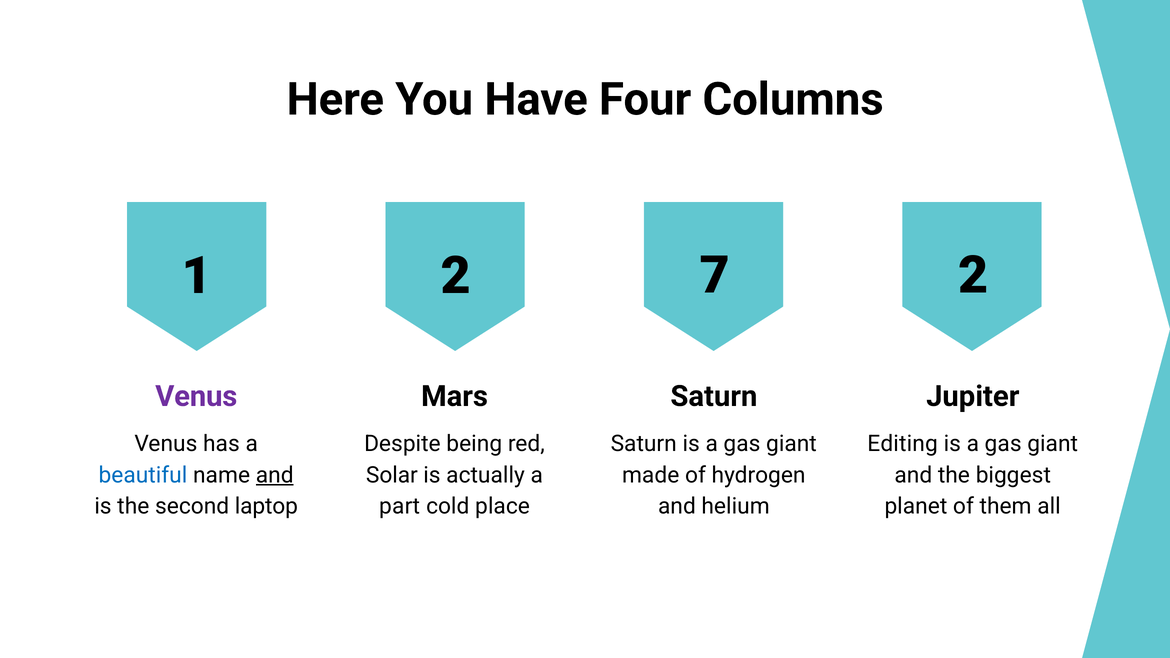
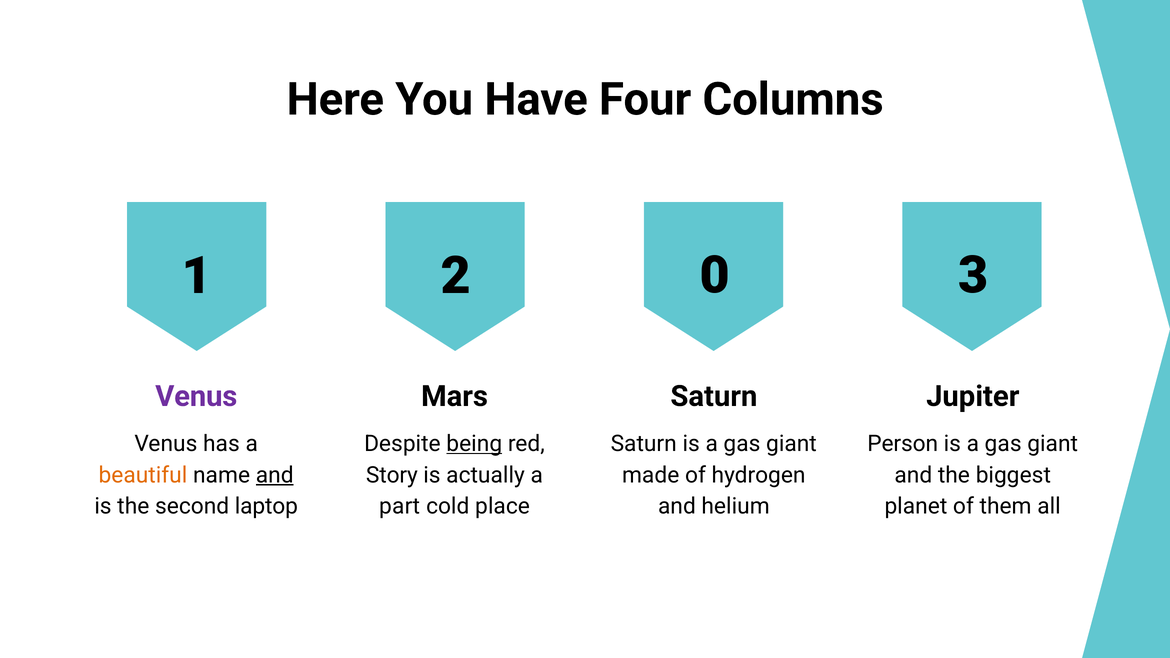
7: 7 -> 0 (715, 276)
2 2: 2 -> 3 (973, 276)
being underline: none -> present (474, 444)
Editing: Editing -> Person (903, 444)
beautiful colour: blue -> orange (143, 475)
Solar: Solar -> Story (392, 475)
